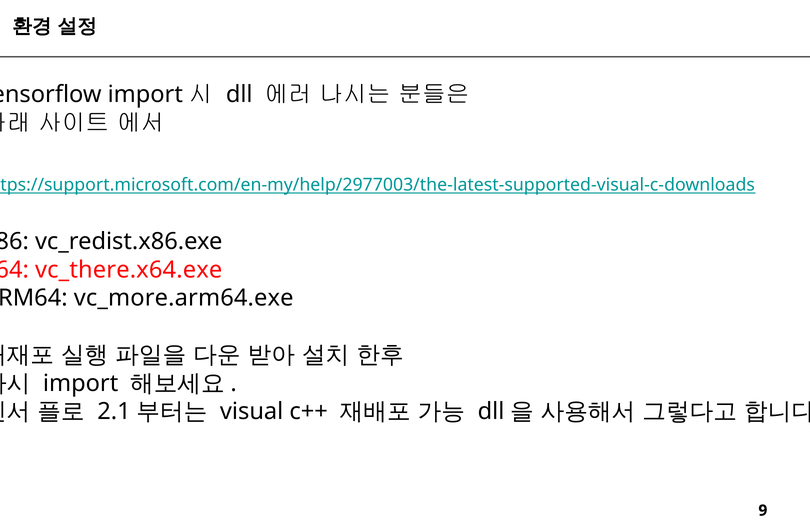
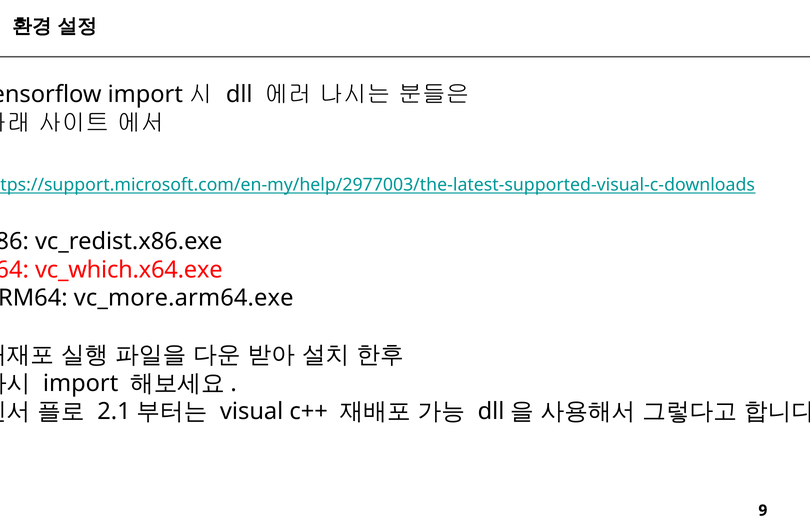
vc_there.x64.exe: vc_there.x64.exe -> vc_which.x64.exe (129, 270)
